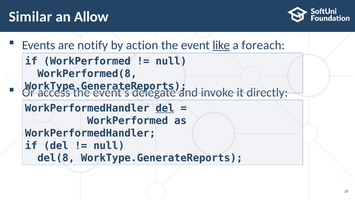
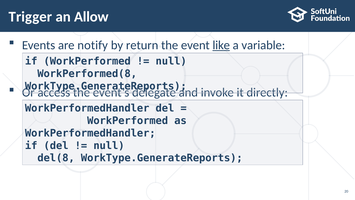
Similar: Similar -> Trigger (30, 17)
action: action -> return (142, 45)
foreach: foreach -> variable (263, 45)
del underline: present -> none (165, 108)
